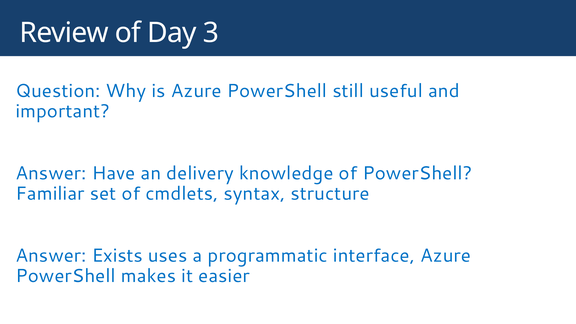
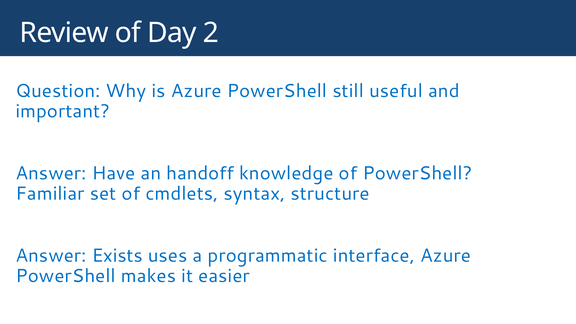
3: 3 -> 2 (211, 33)
delivery: delivery -> handoff (200, 173)
